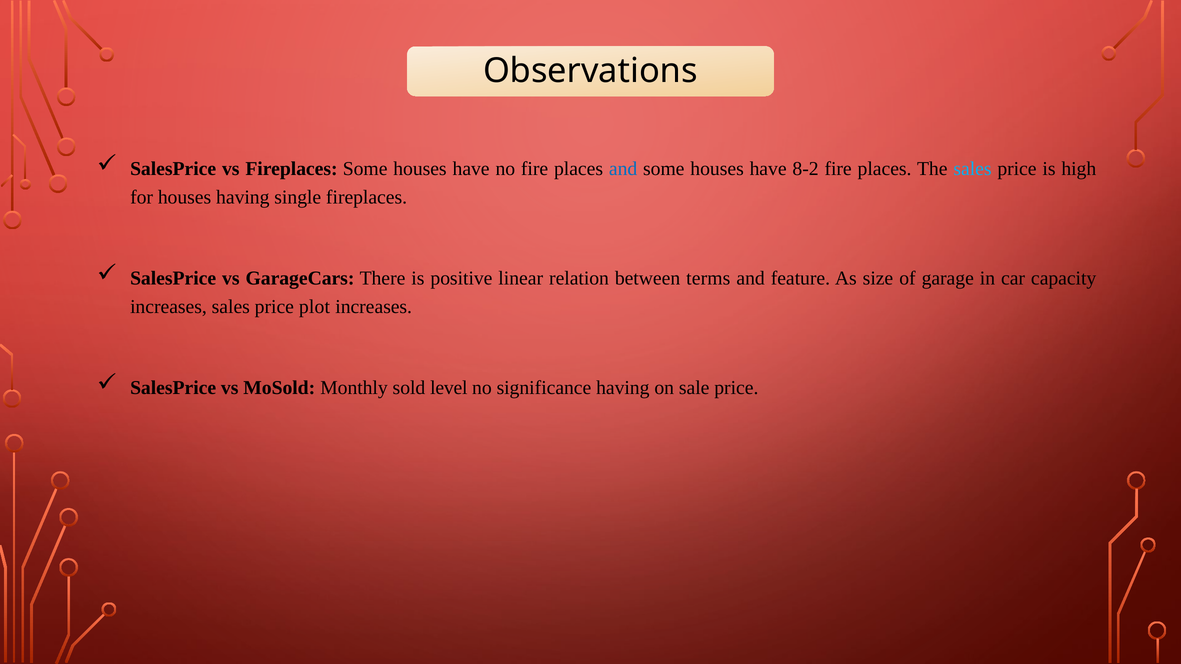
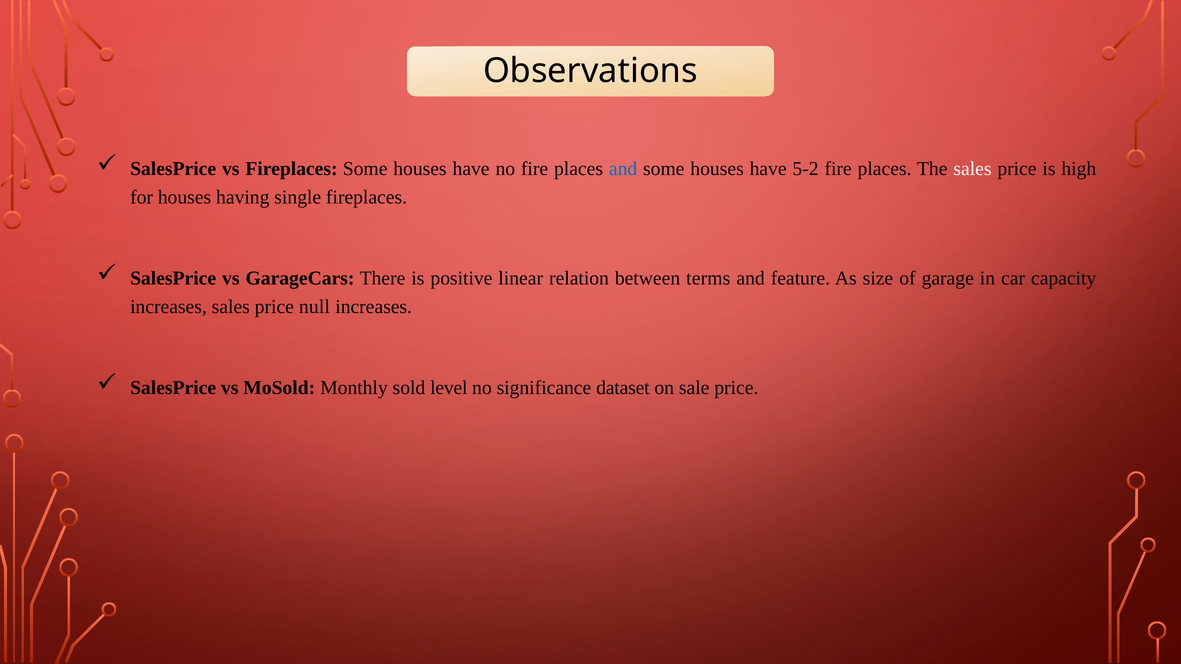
8-2: 8-2 -> 5-2 (806, 169)
sales colour: light blue -> white (972, 169)
plot: plot -> null (314, 307)
significance having: having -> dataset (623, 388)
